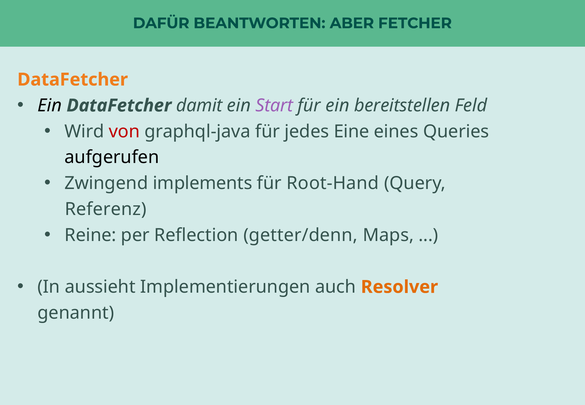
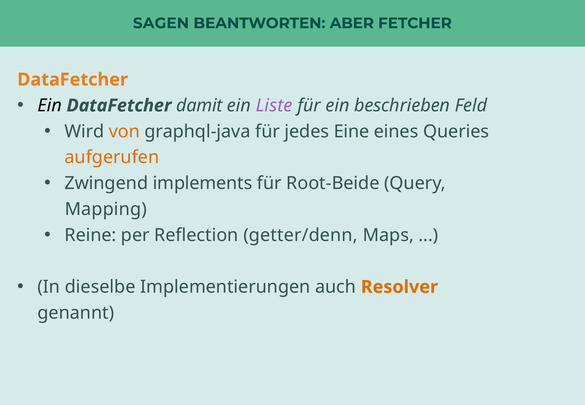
DAFÜR: DAFÜR -> SAGEN (161, 23)
Start: Start -> Liste (274, 106)
bereitstellen: bereitstellen -> beschrieben (402, 106)
von colour: red -> orange (124, 131)
aufgerufen colour: black -> orange (112, 157)
Root-Hand: Root-Hand -> Root-Beide (333, 183)
Referenz: Referenz -> Mapping (106, 209)
aussieht: aussieht -> dieselbe (100, 287)
